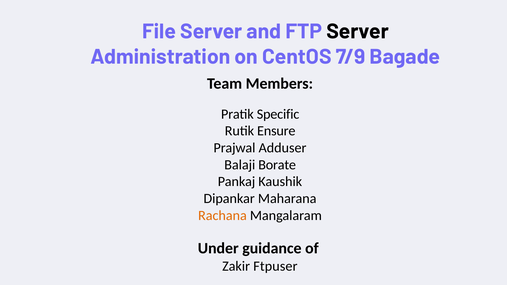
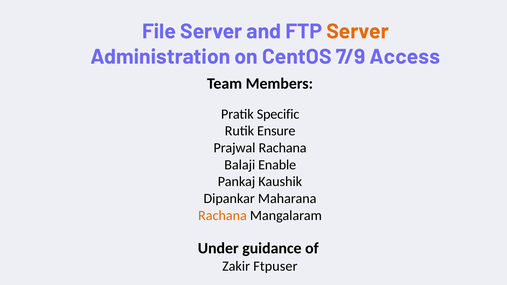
Server colour: black -> orange (358, 32)
Bagade: Bagade -> Access (405, 57)
Prajwal Adduser: Adduser -> Rachana (283, 148)
Borate: Borate -> Enable (277, 165)
